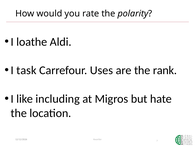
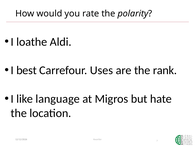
task: task -> best (27, 70)
including: including -> language (58, 99)
